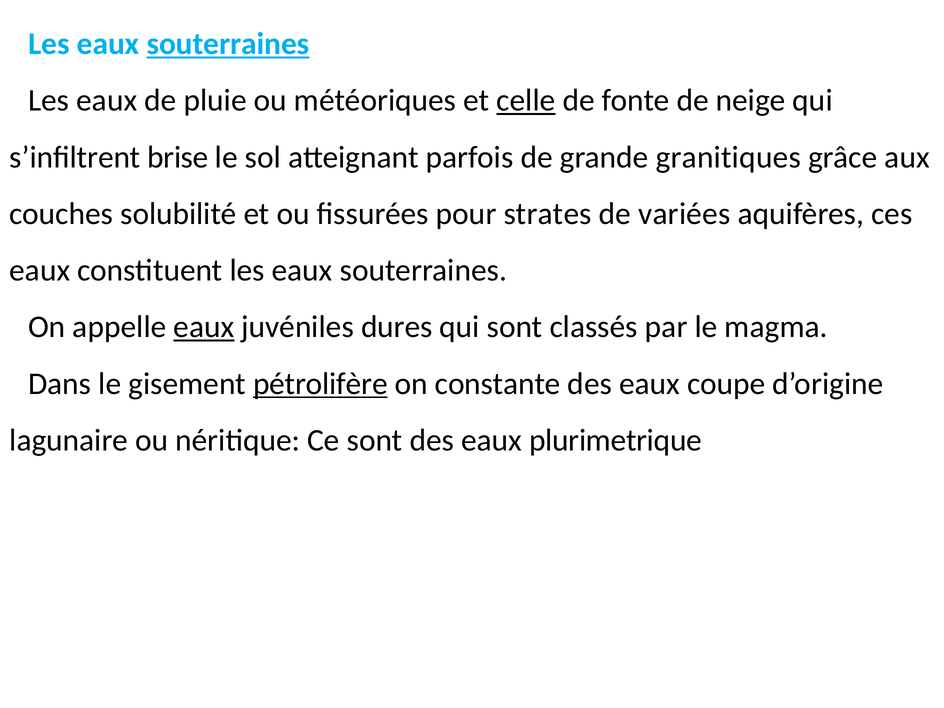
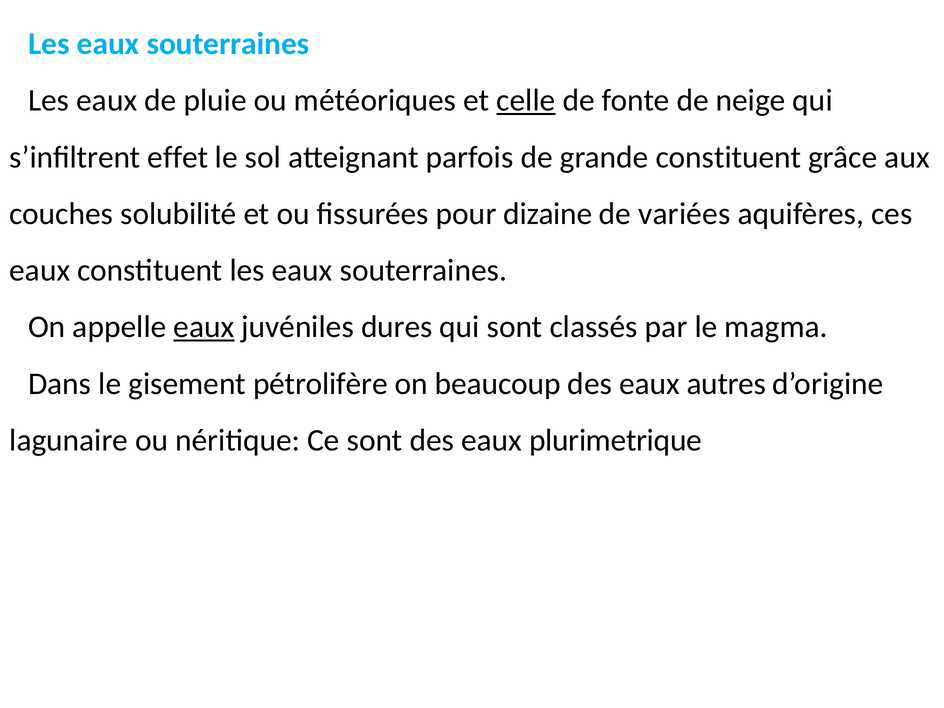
souterraines underline: present -> none (228, 44)
brise: brise -> effet (178, 157)
grande granitiques: granitiques -> constituent (728, 157)
strates: strates -> dizaine (548, 214)
pétrolifère underline: present -> none (320, 384)
constante: constante -> beaucoup (498, 384)
coupe: coupe -> autres (726, 384)
